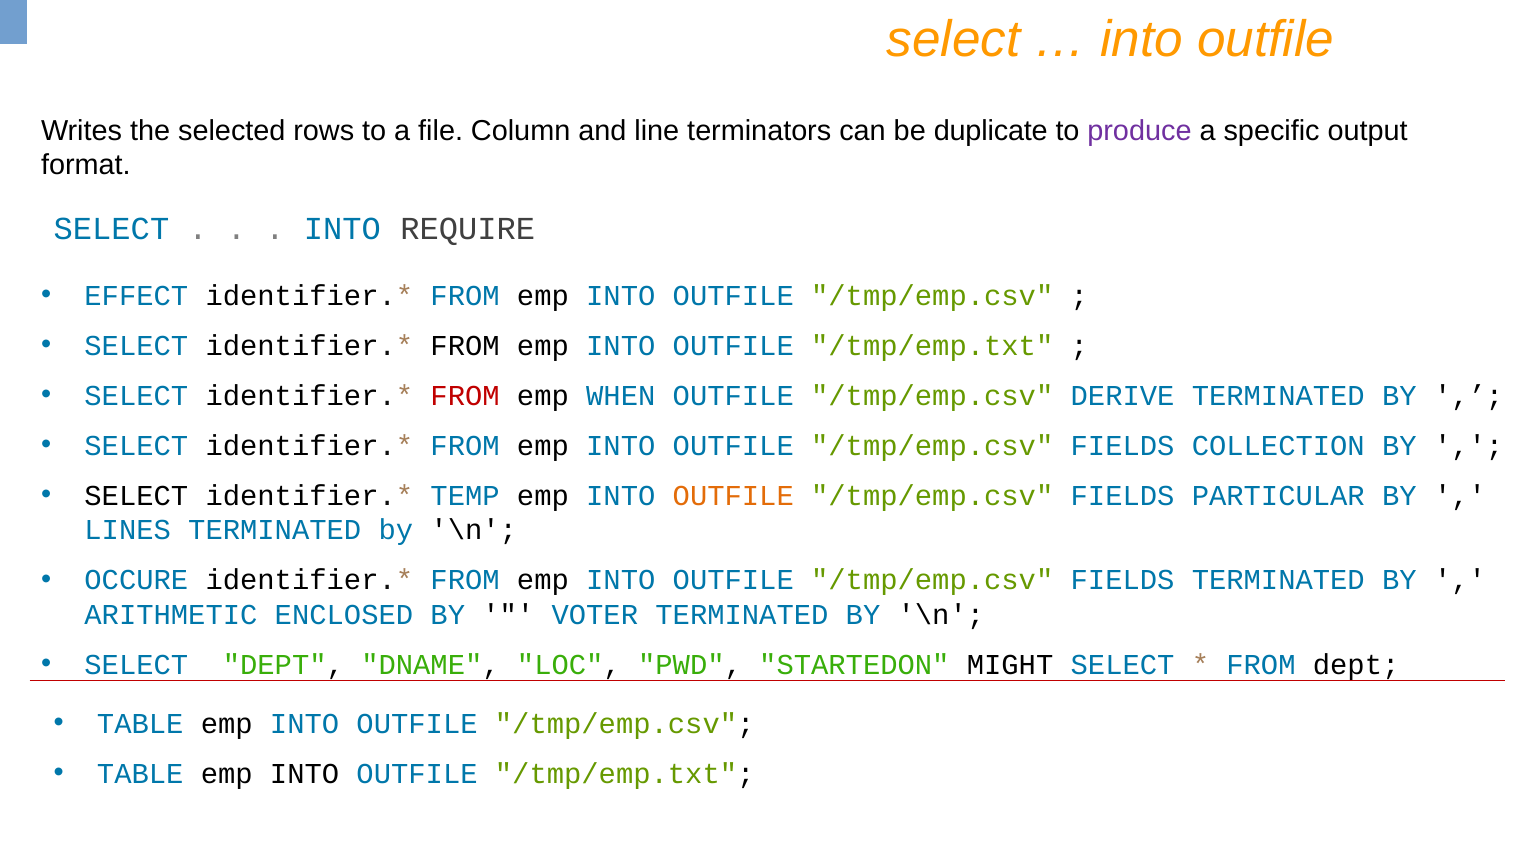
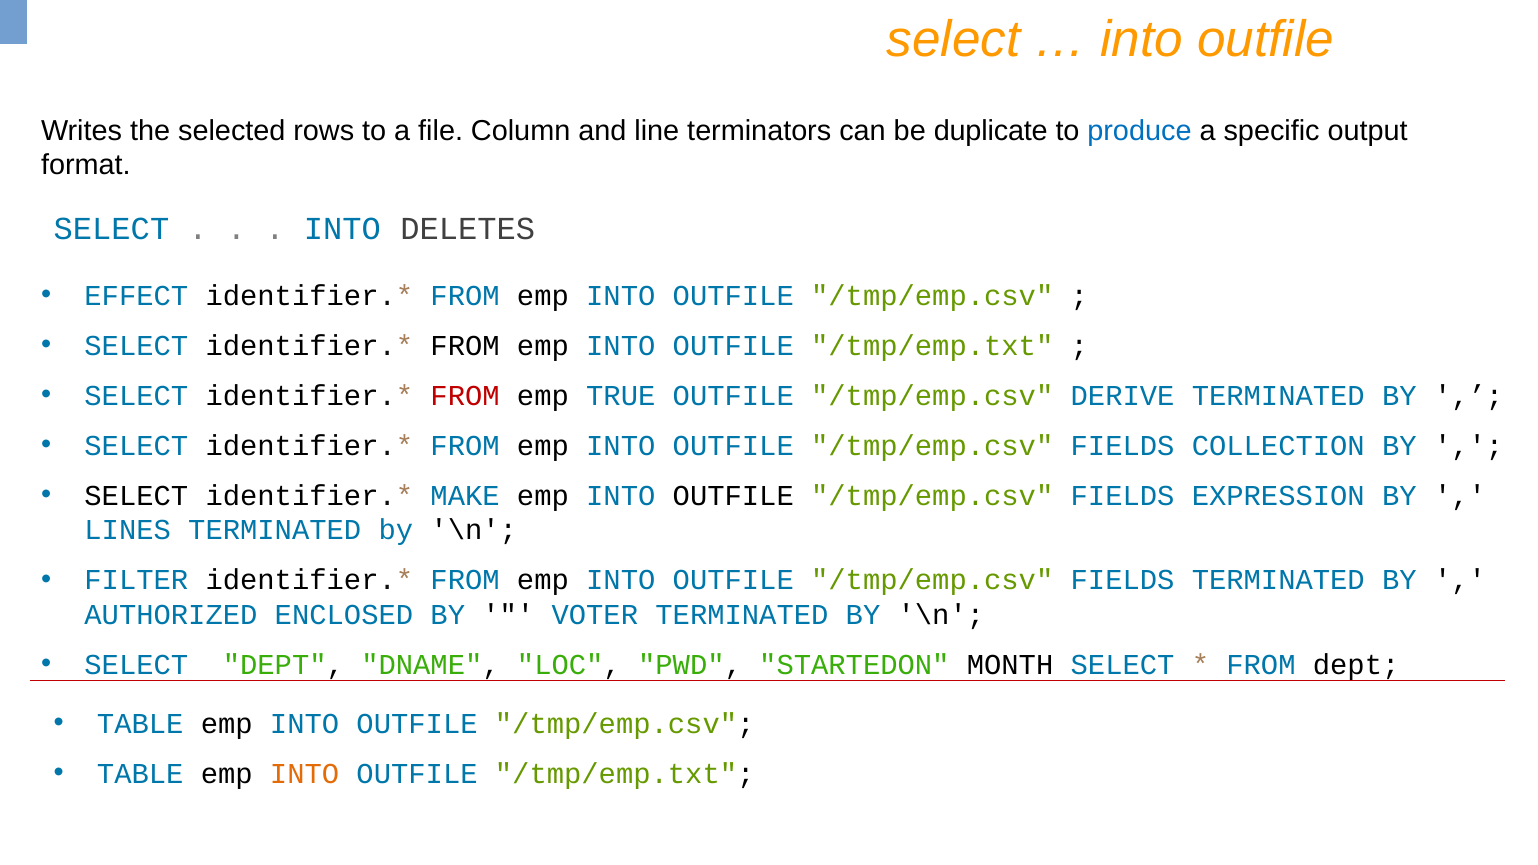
produce colour: purple -> blue (1139, 131)
REQUIRE: REQUIRE -> DELETES (468, 229)
WHEN: WHEN -> TRUE (621, 396)
TEMP: TEMP -> MAKE (465, 496)
OUTFILE colour: orange -> black (733, 496)
PARTICULAR: PARTICULAR -> EXPRESSION (1278, 496)
OCCURE: OCCURE -> FILTER (136, 580)
ARITHMETIC: ARITHMETIC -> AUTHORIZED (171, 615)
MIGHT: MIGHT -> MONTH (1010, 665)
INTO colour: black -> orange (305, 774)
